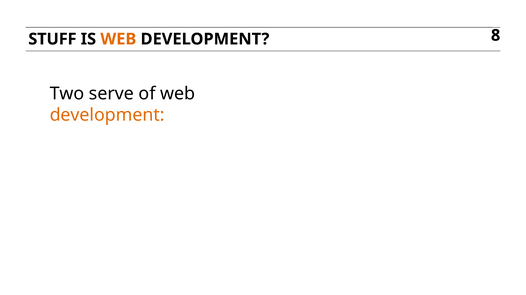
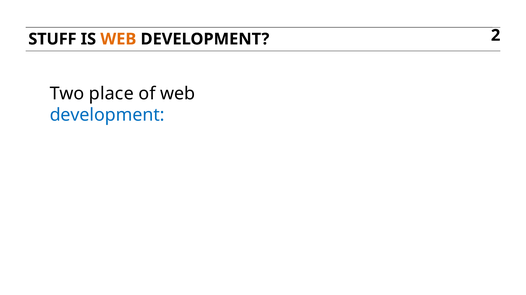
8: 8 -> 2 (496, 35)
serve: serve -> place (111, 94)
development colour: orange -> blue (107, 115)
